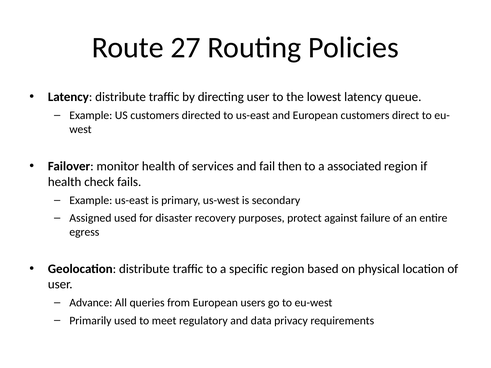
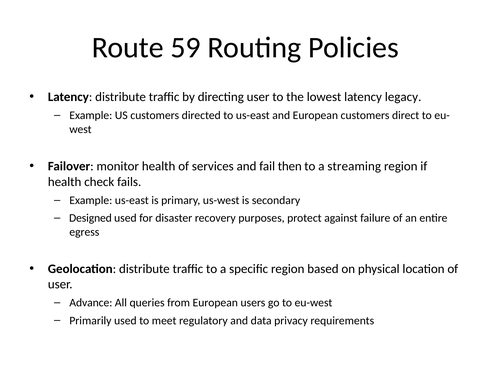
27: 27 -> 59 (186, 48)
queue: queue -> legacy (403, 97)
associated: associated -> streaming (354, 166)
Assigned: Assigned -> Designed (90, 218)
